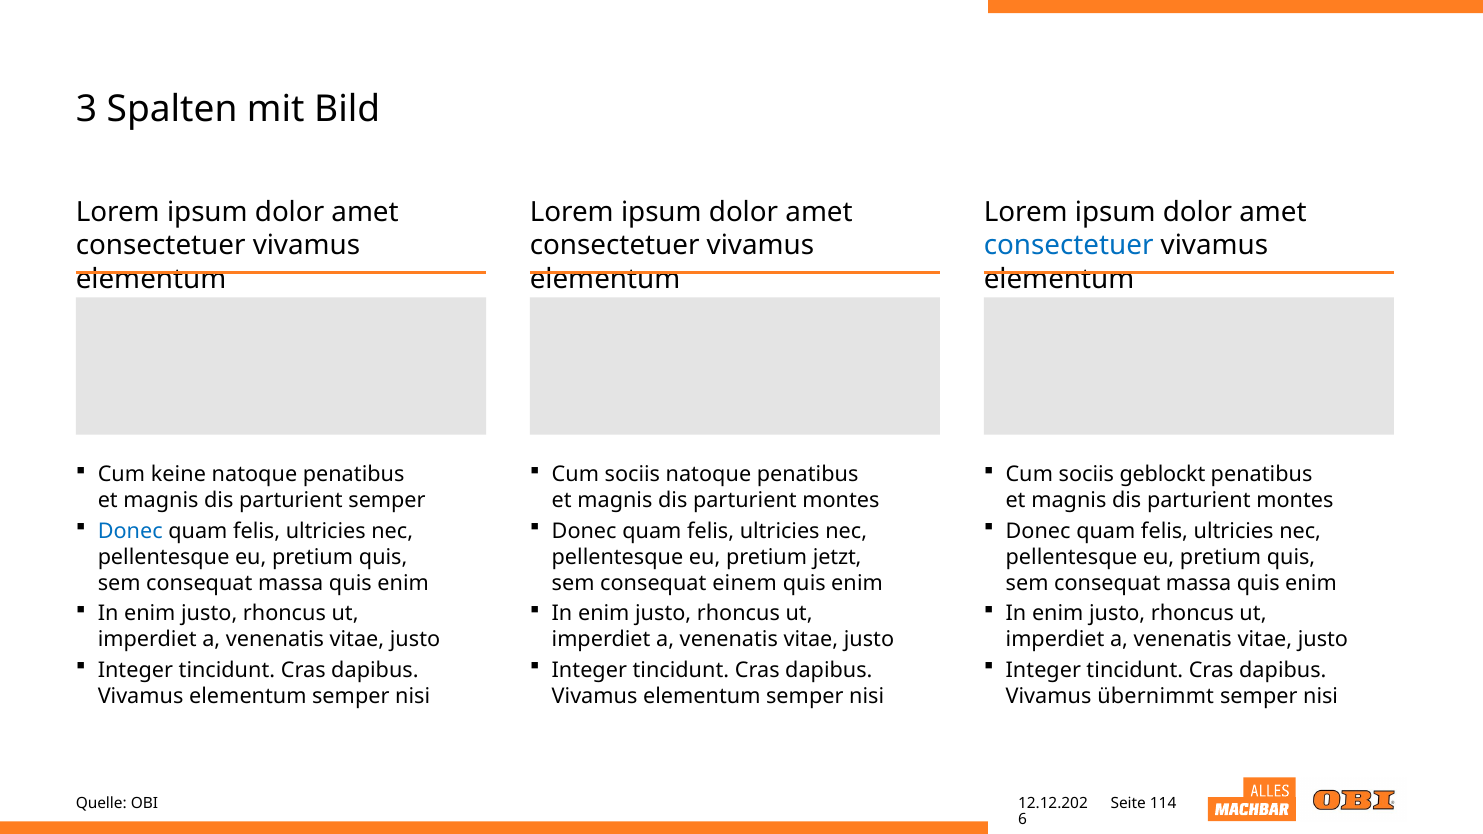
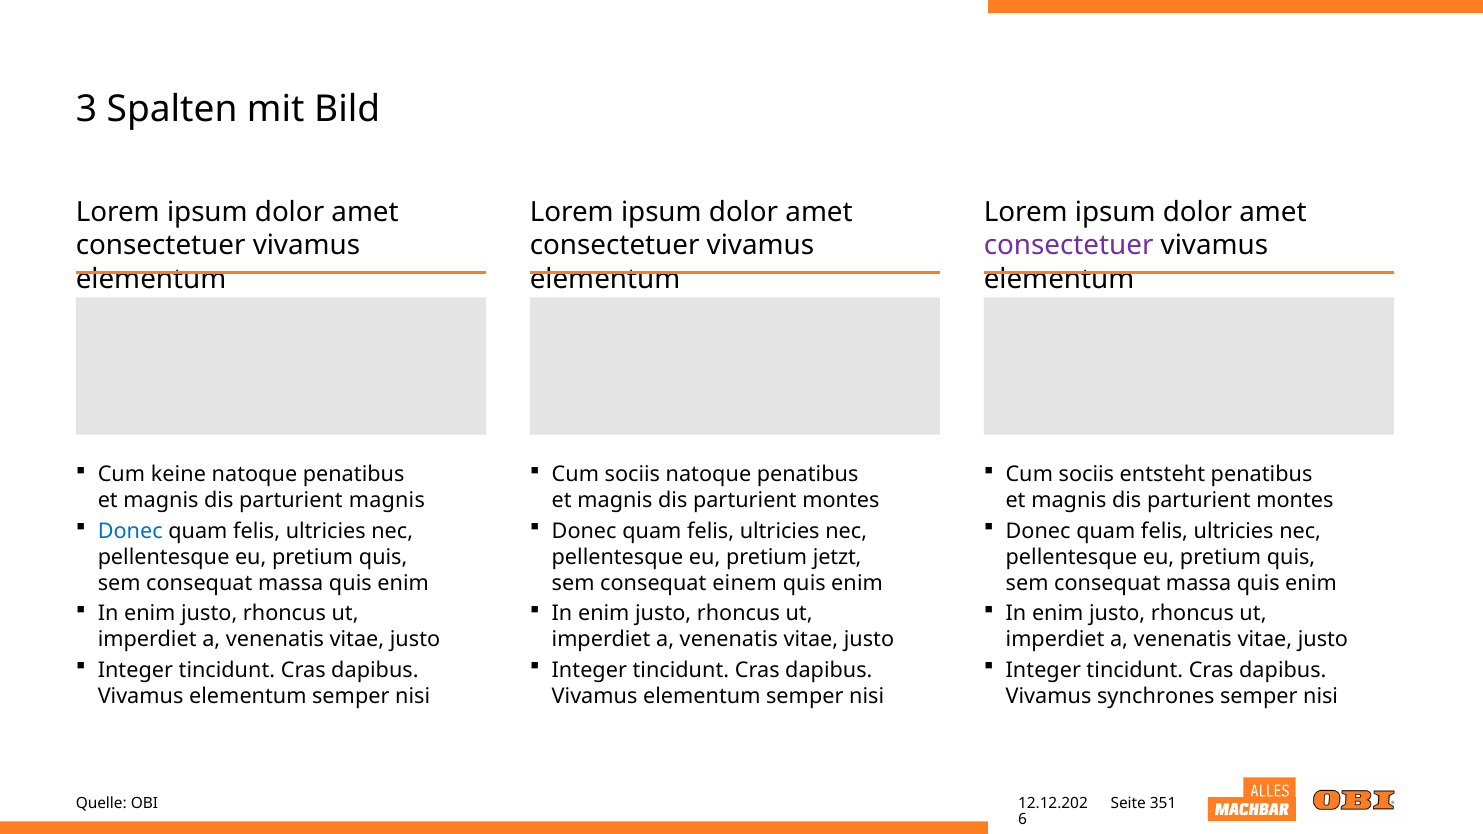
consectetuer colour: blue -> purple (1069, 246)
geblockt: geblockt -> entsteht (1162, 475)
parturient semper: semper -> magnis (387, 501)
übernimmt: übernimmt -> synchrones (1156, 696)
114: 114 -> 351 (1163, 804)
